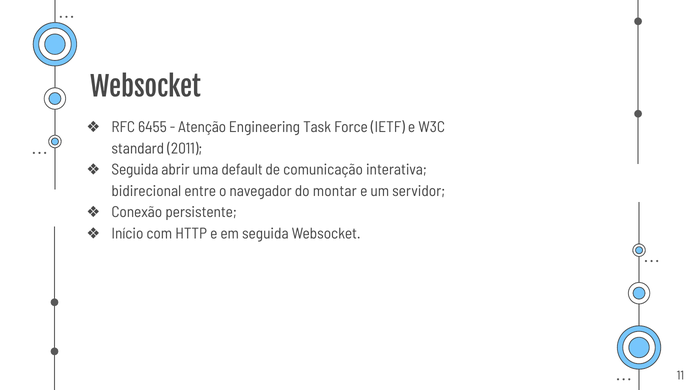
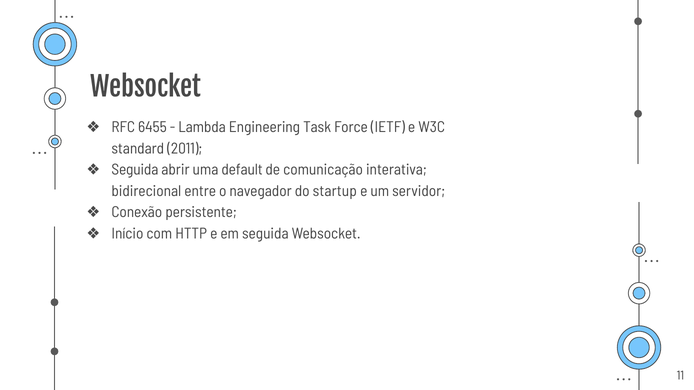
Atenção: Atenção -> Lambda (202, 128)
montar: montar -> startup (335, 191)
